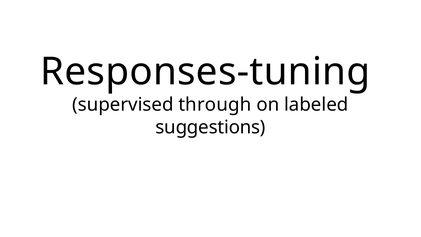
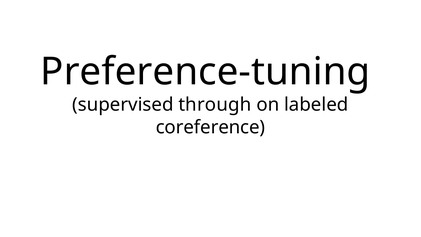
Responses-tuning: Responses-tuning -> Preference-tuning (205, 72)
suggestions: suggestions -> coreference (211, 127)
